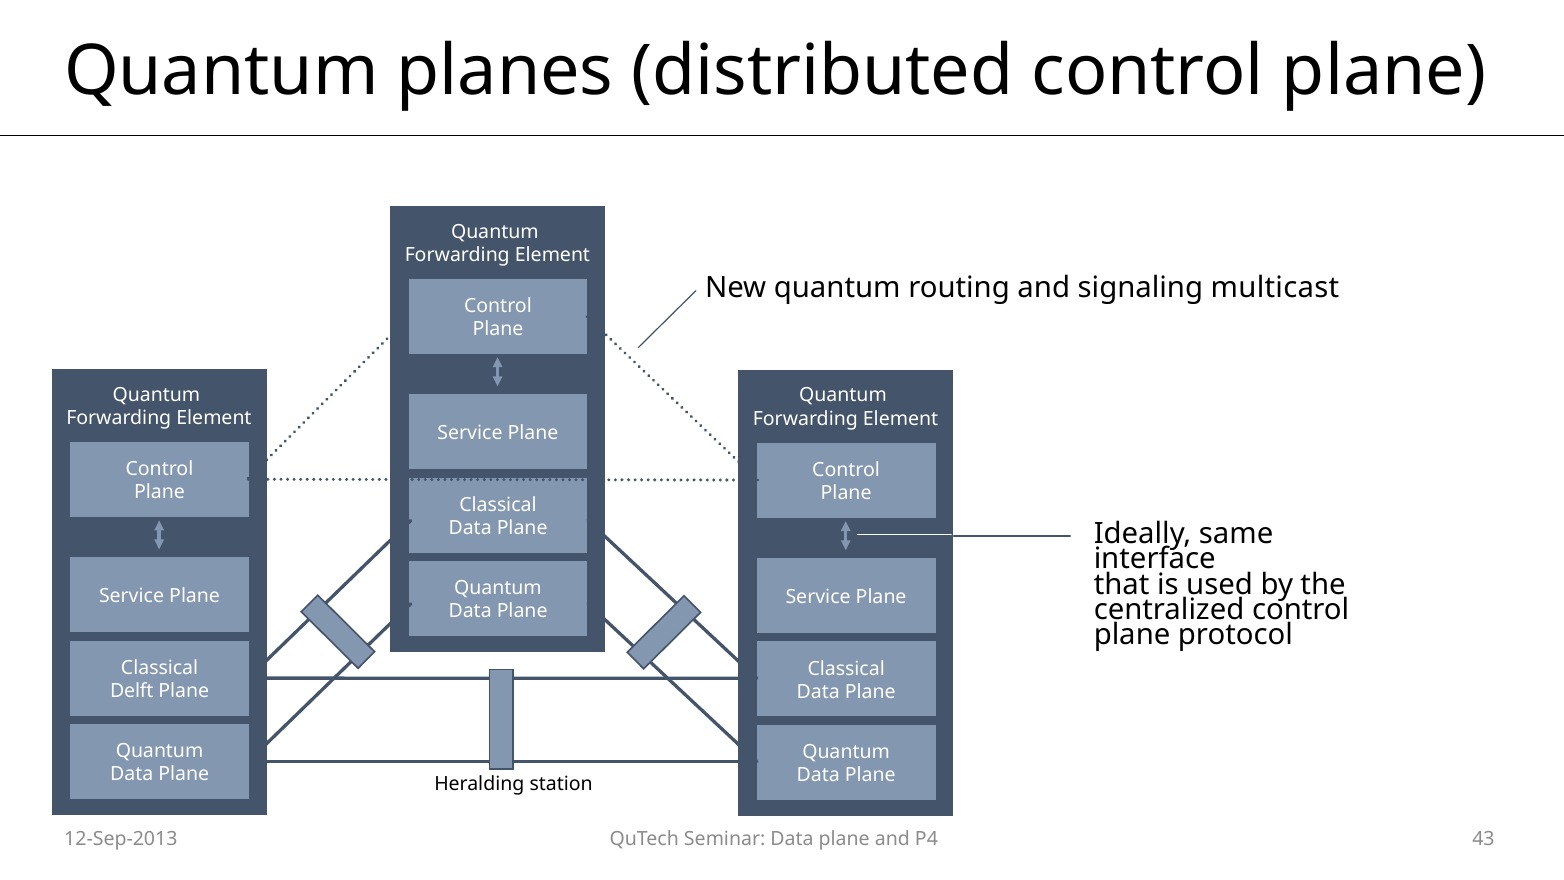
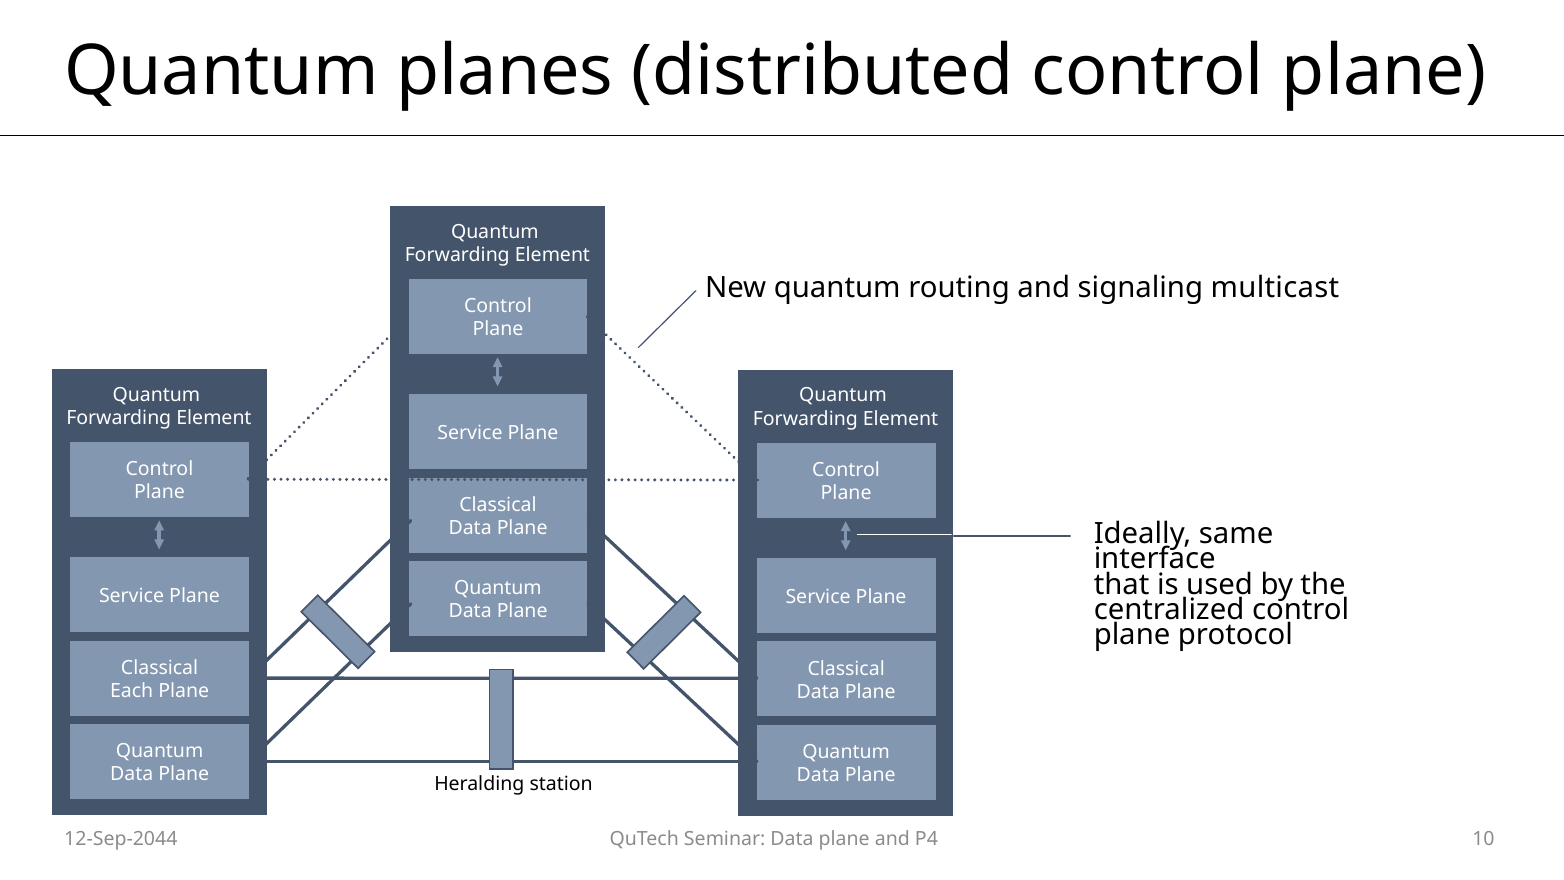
Delft: Delft -> Each (132, 691)
12-Sep-2013: 12-Sep-2013 -> 12-Sep-2044 (121, 839)
43: 43 -> 10 (1483, 839)
